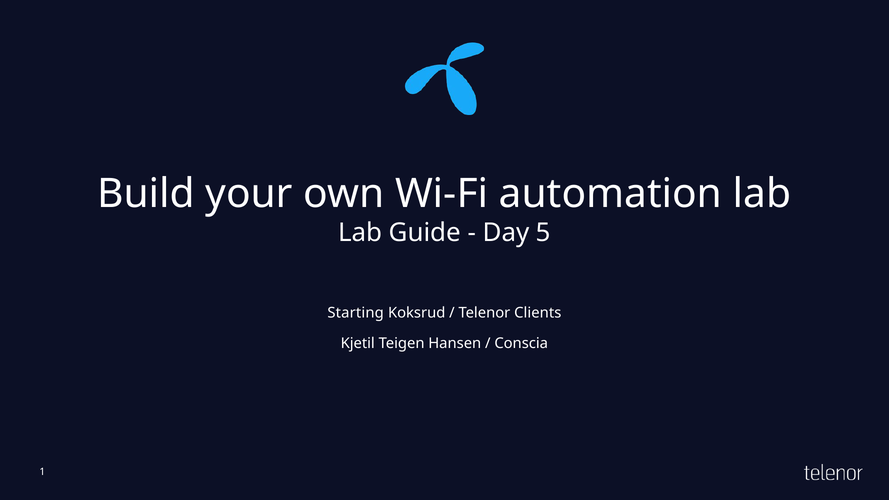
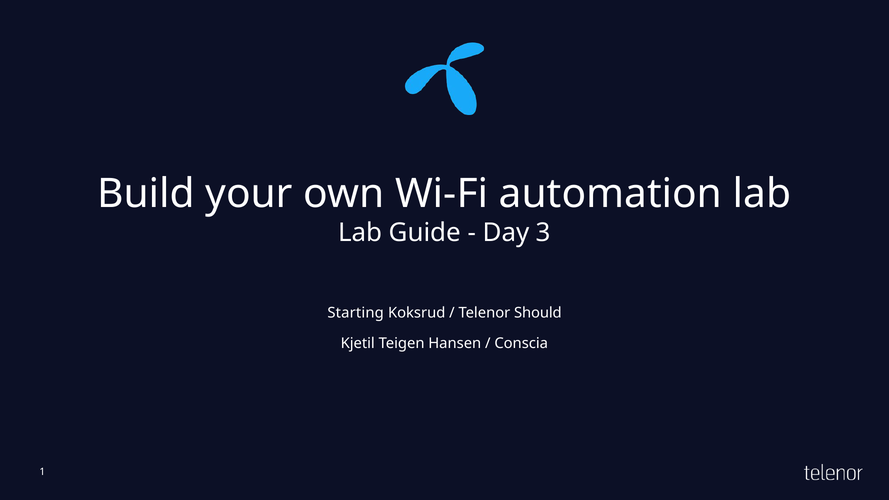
5: 5 -> 3 (543, 233)
Clients: Clients -> Should (538, 313)
